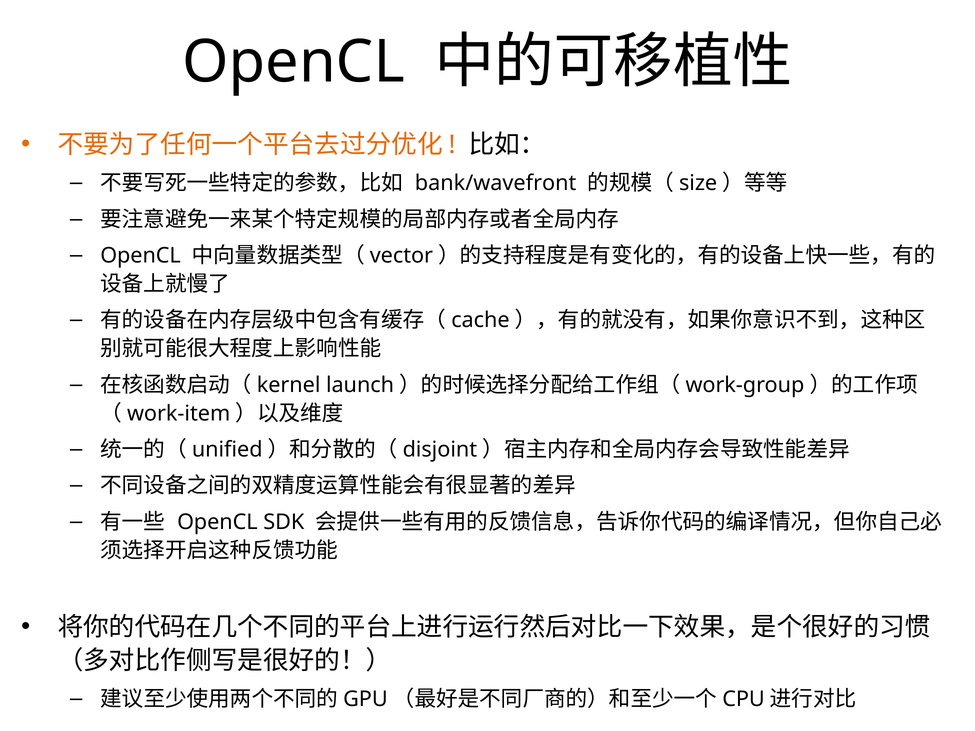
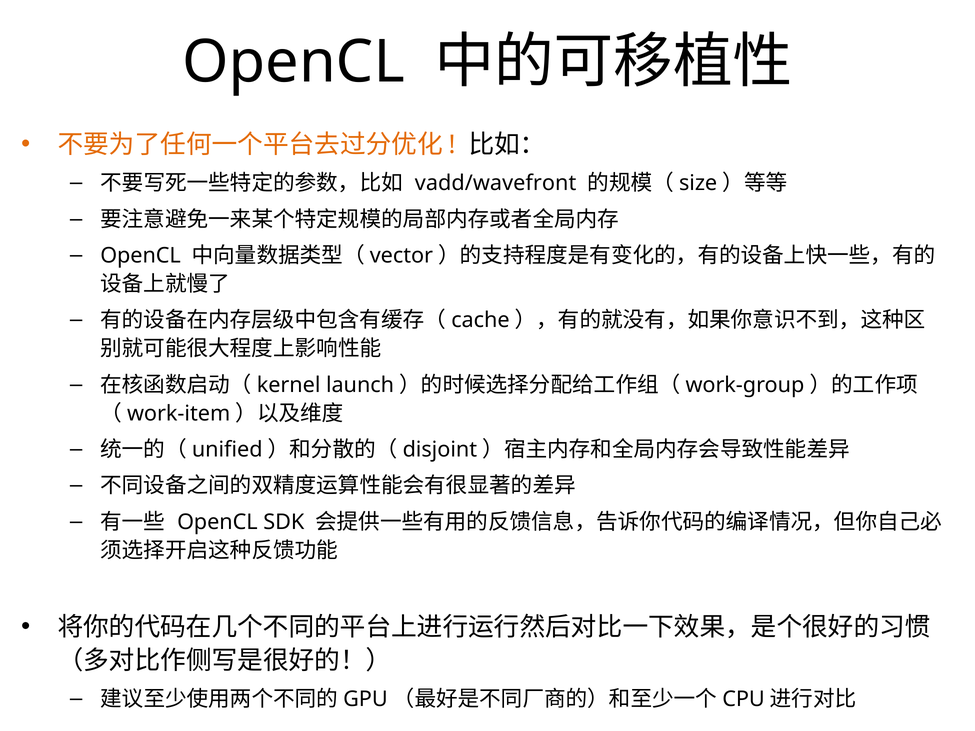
bank/wavefront: bank/wavefront -> vadd/wavefront (496, 183)
